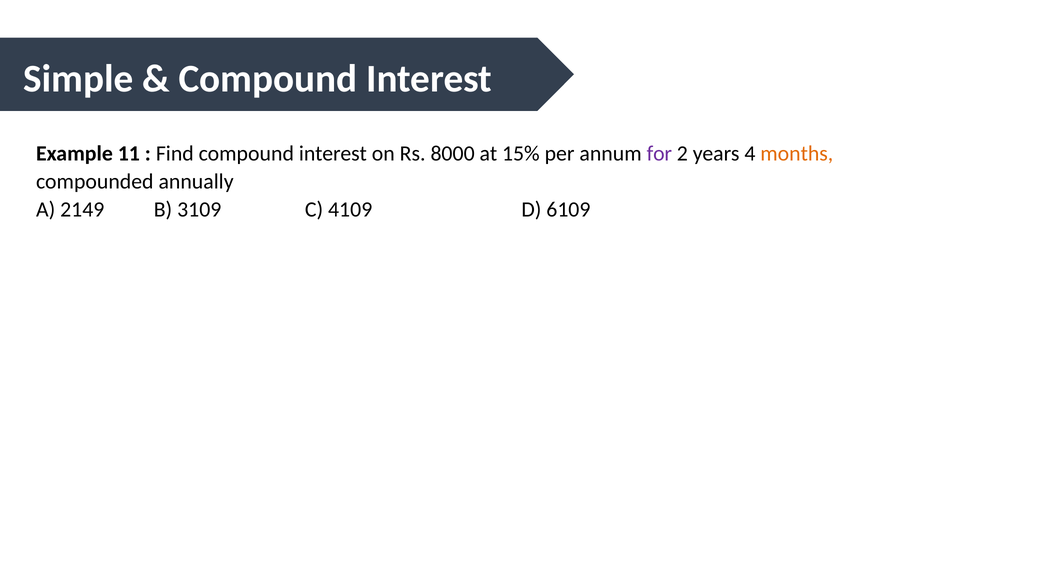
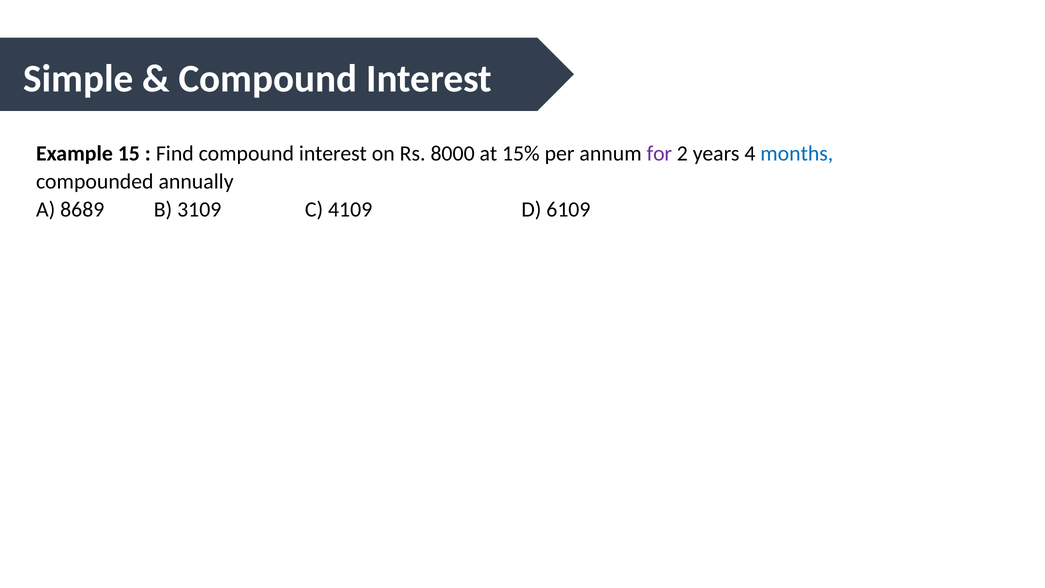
11: 11 -> 15 (129, 154)
months colour: orange -> blue (797, 154)
2149: 2149 -> 8689 (82, 210)
